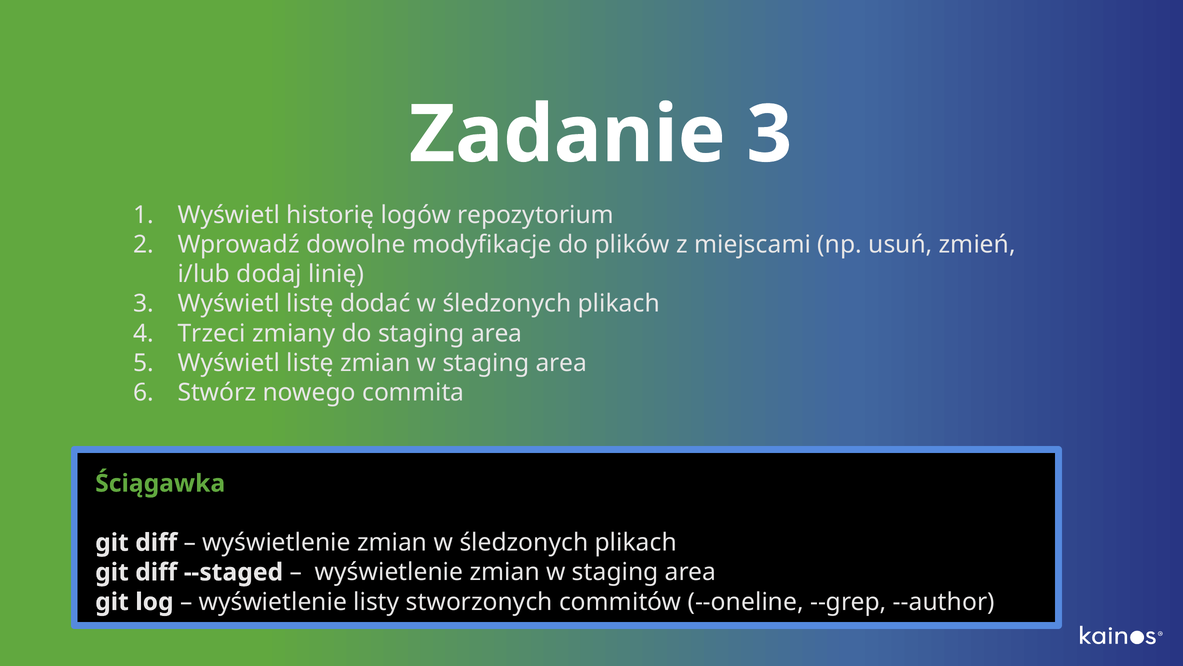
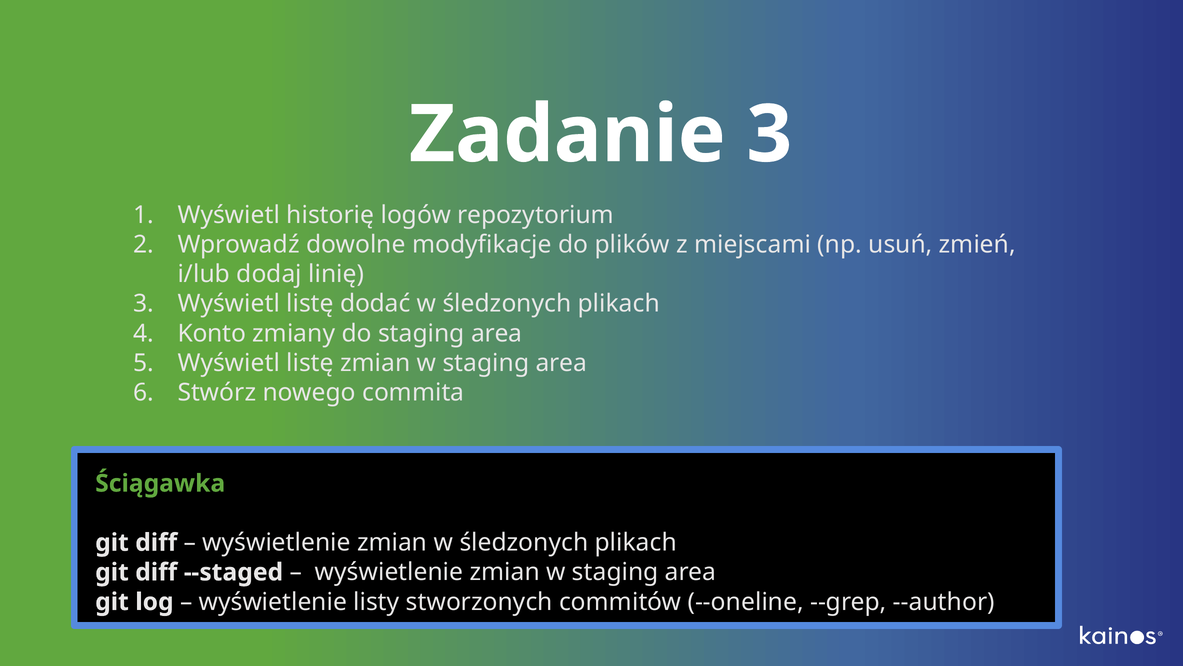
Trzeci: Trzeci -> Konto (212, 333)
